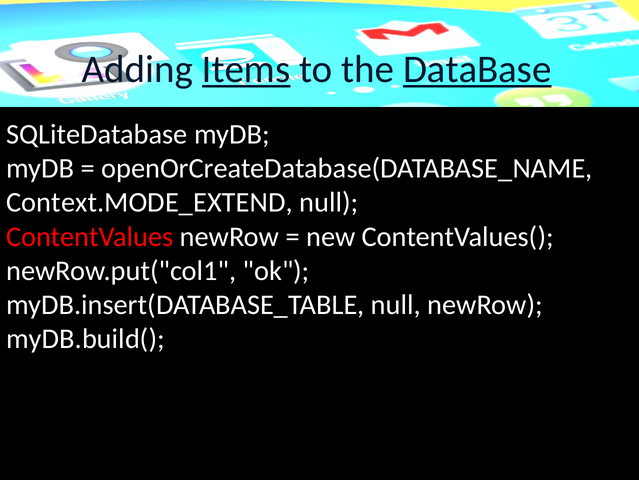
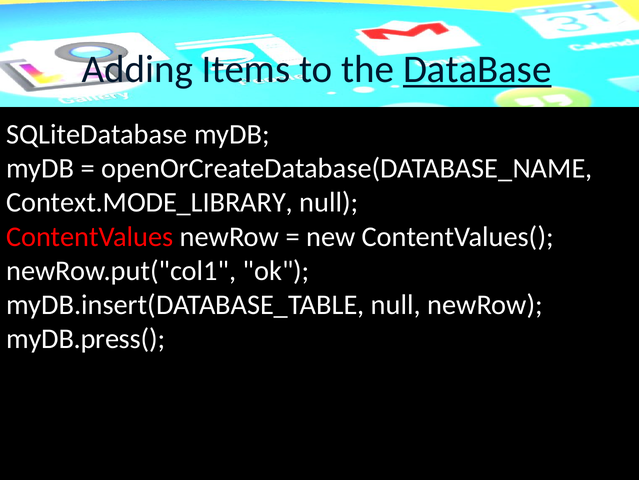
Items underline: present -> none (246, 69)
Context.MODE_EXTEND: Context.MODE_EXTEND -> Context.MODE_LIBRARY (150, 202)
myDB.build(: myDB.build( -> myDB.press( (86, 339)
